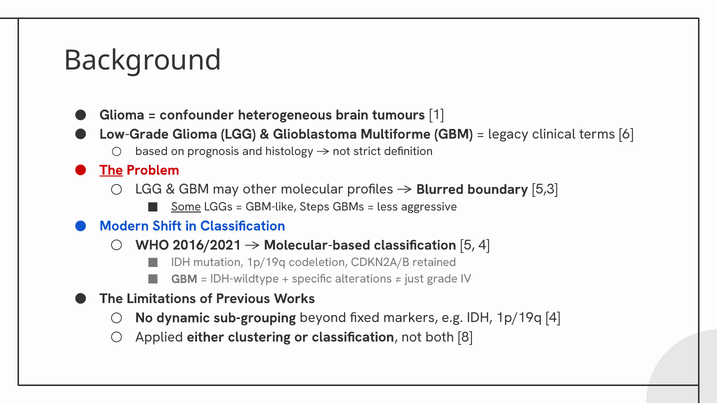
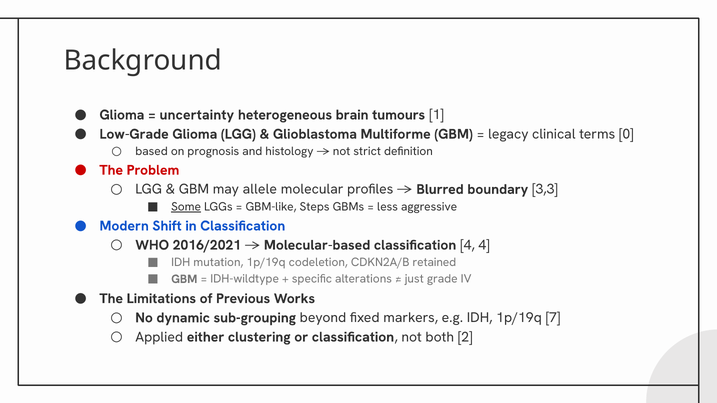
confounder: confounder -> uncertainty (197, 115)
6: 6 -> 0 (626, 134)
The underline: present -> none (111, 170)
other: other -> allele (260, 189)
5,3: 5,3 -> 3,3 (545, 189)
classification 5: 5 -> 4 (468, 245)
1p/19q 4: 4 -> 7 (553, 318)
8: 8 -> 2 (465, 337)
